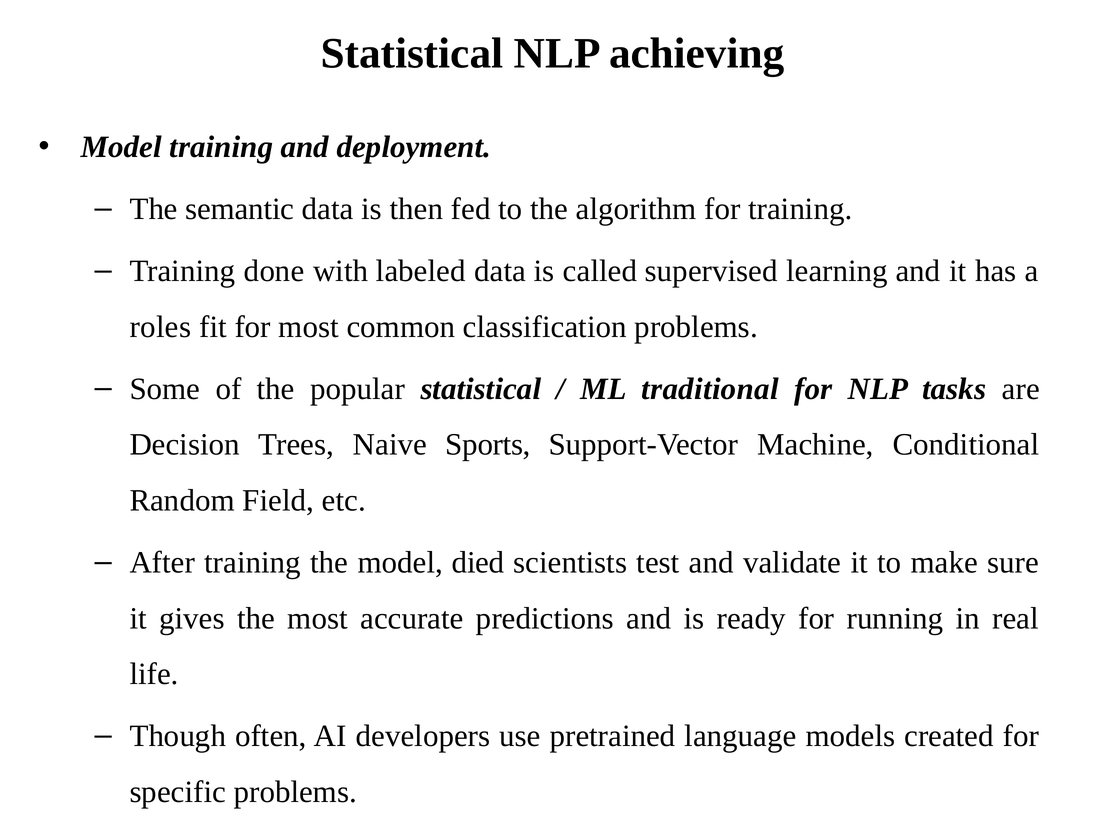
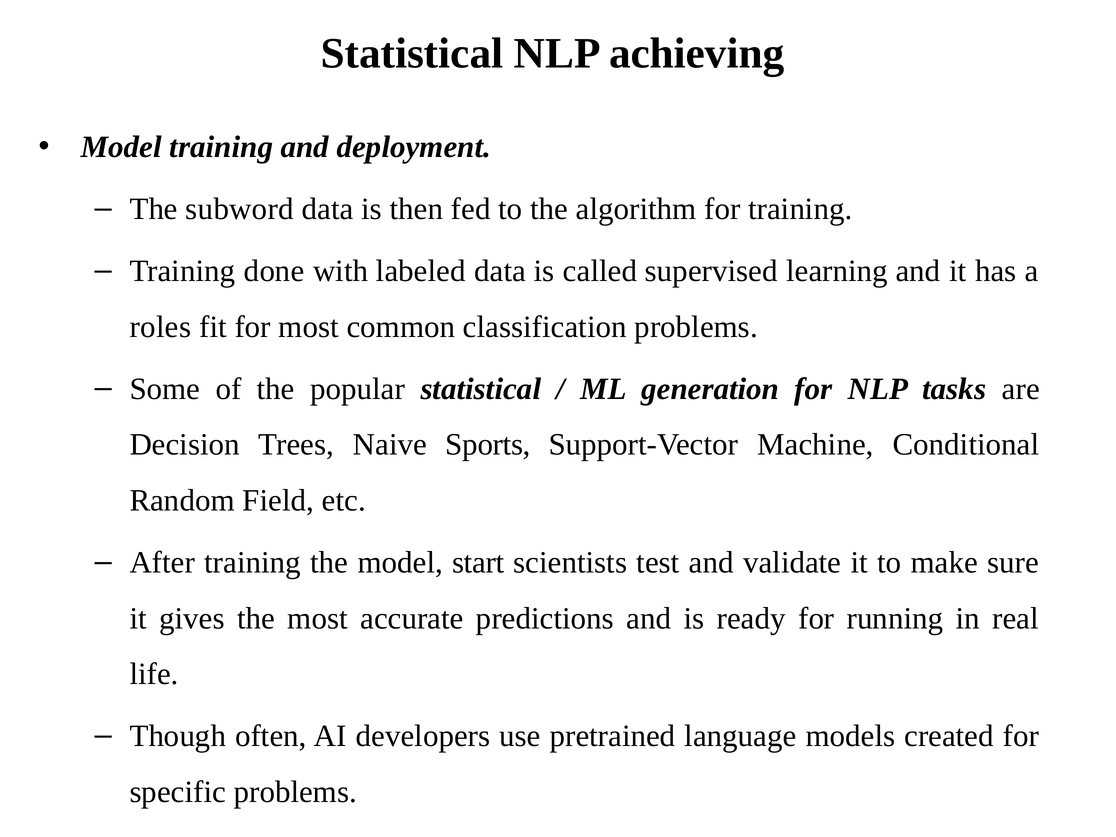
semantic: semantic -> subword (240, 209)
traditional: traditional -> generation (710, 389)
died: died -> start (478, 563)
